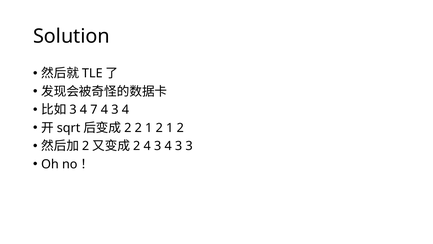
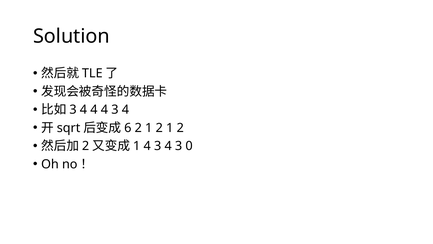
3 4 7: 7 -> 4 (94, 110)
2: 2 -> 6 (128, 128)
2: 2 -> 1 (137, 146)
3 3: 3 -> 0 (189, 146)
